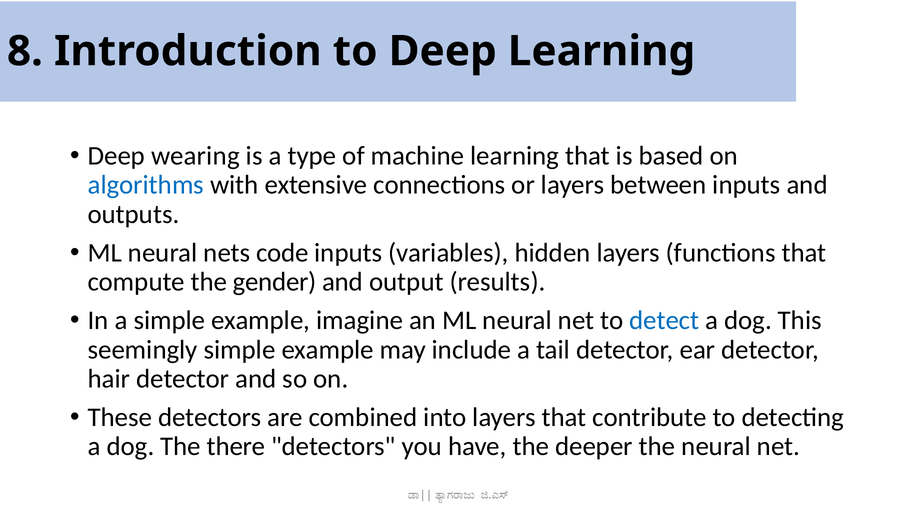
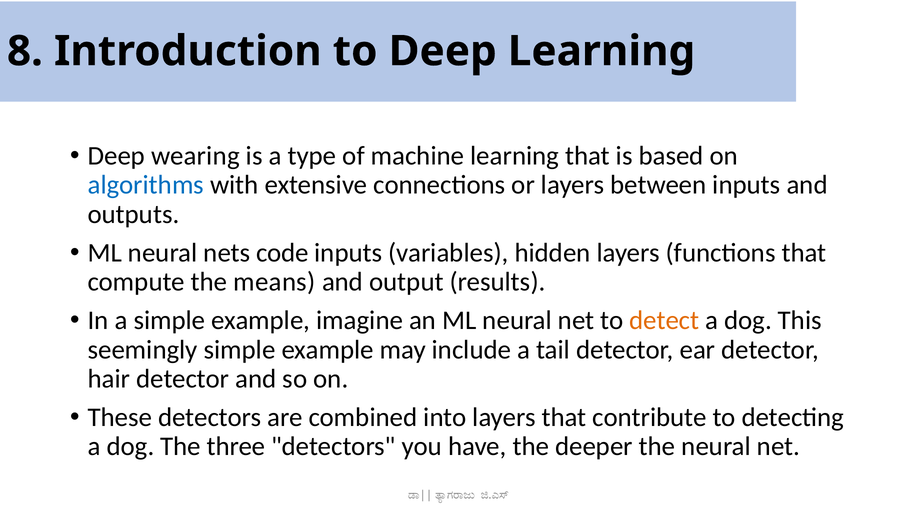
gender: gender -> means (274, 282)
detect colour: blue -> orange (664, 321)
there: there -> three (236, 447)
